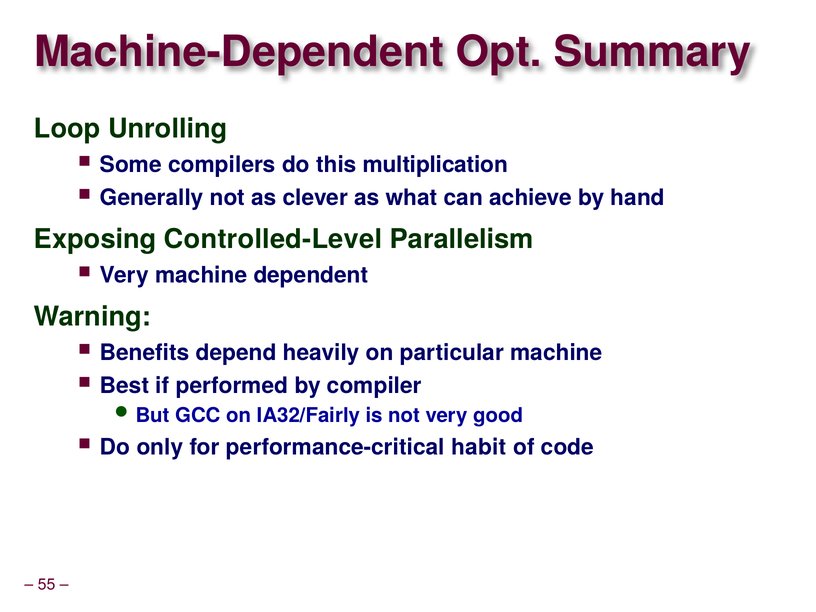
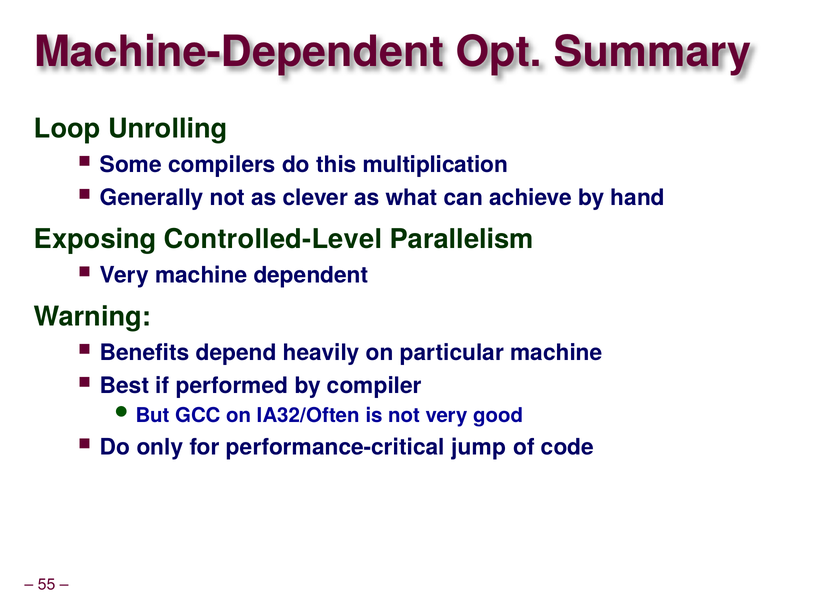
IA32/Fairly: IA32/Fairly -> IA32/Often (308, 415)
habit: habit -> jump (479, 447)
